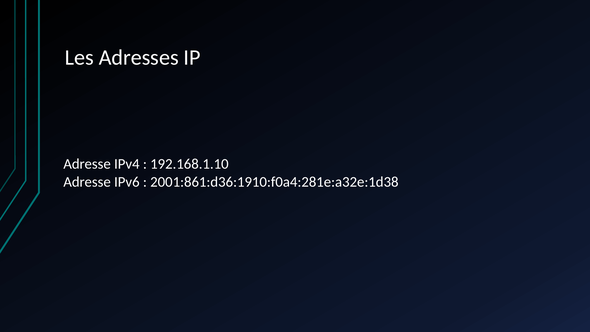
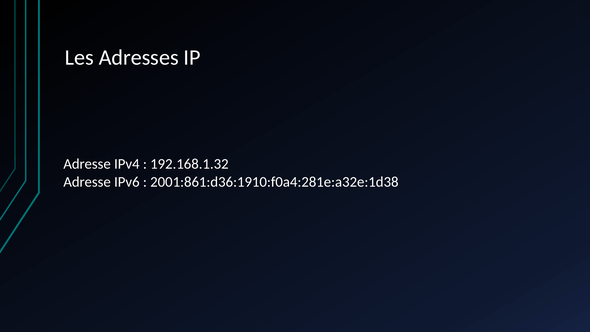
192.168.1.10: 192.168.1.10 -> 192.168.1.32 (189, 164)
